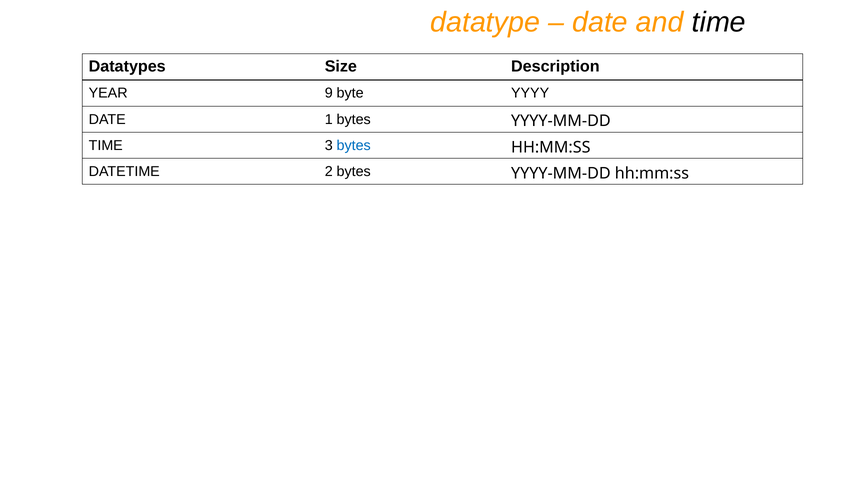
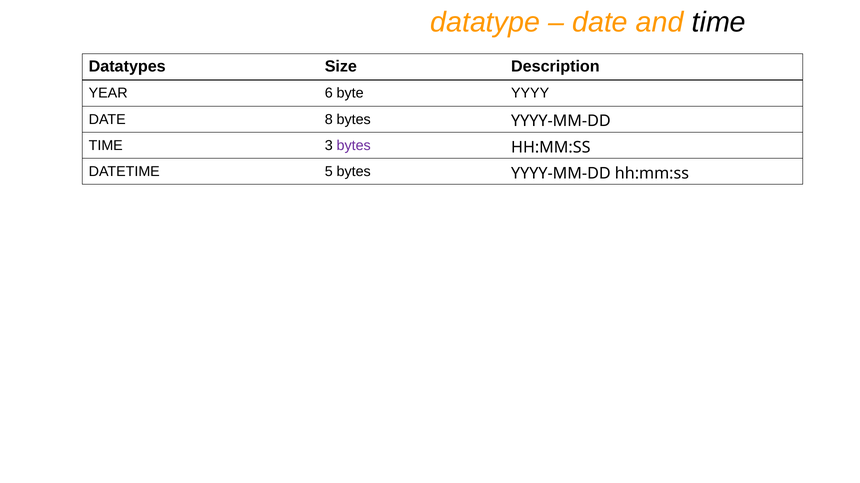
9: 9 -> 6 (329, 93)
1: 1 -> 8 (329, 120)
bytes colour: blue -> purple (354, 146)
2: 2 -> 5 (329, 172)
